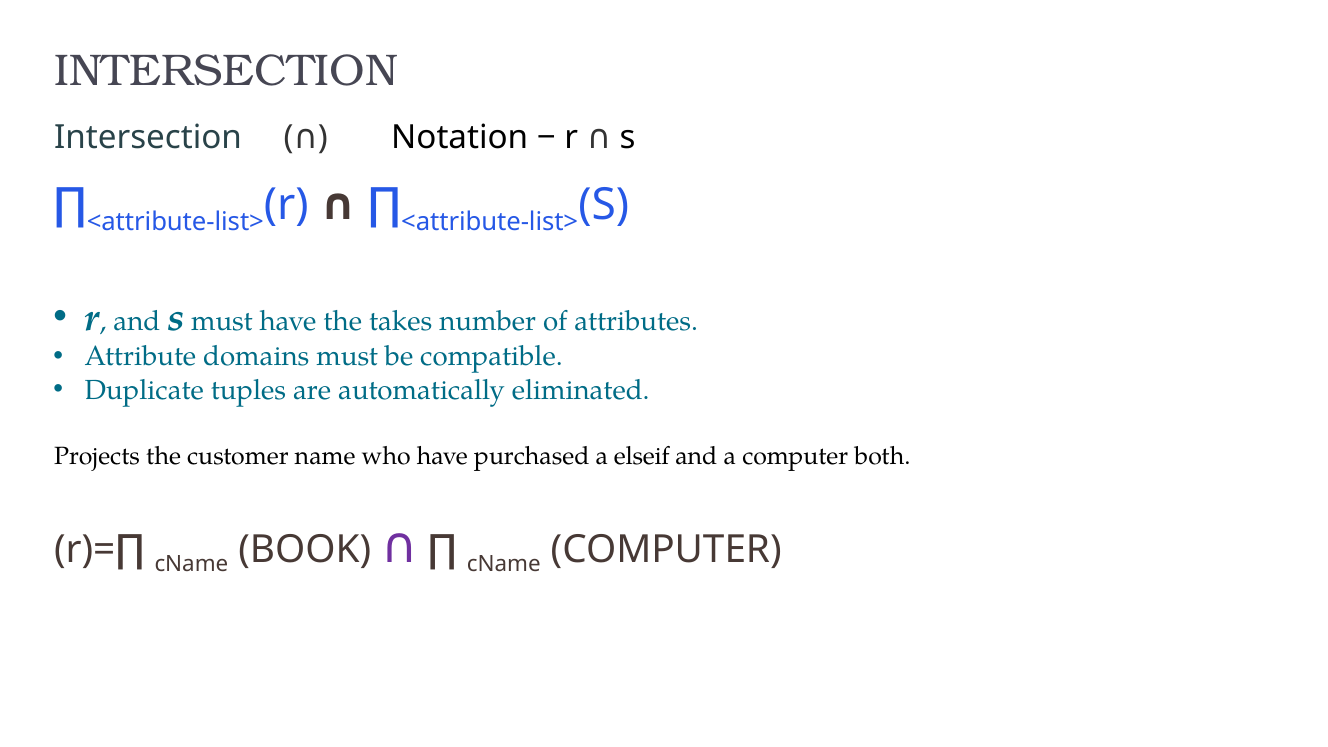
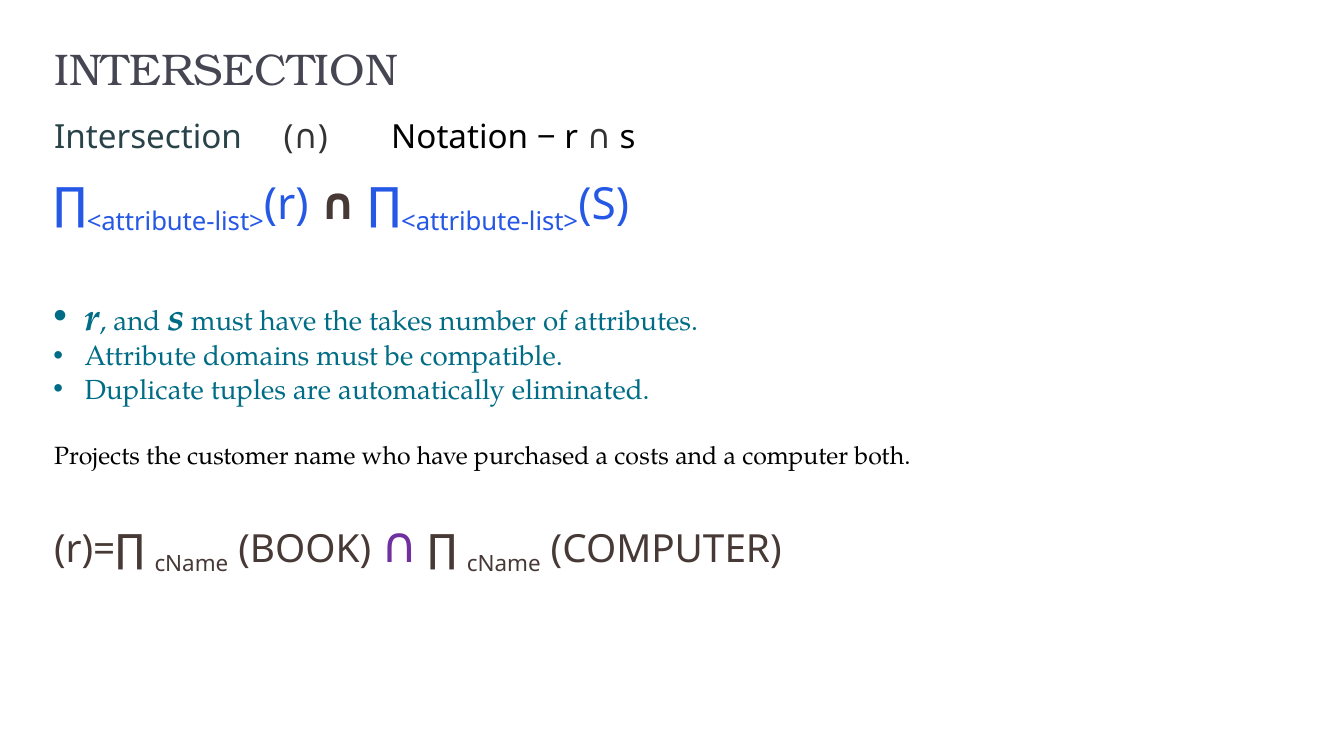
elseif: elseif -> costs (642, 457)
